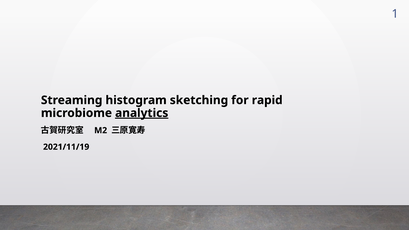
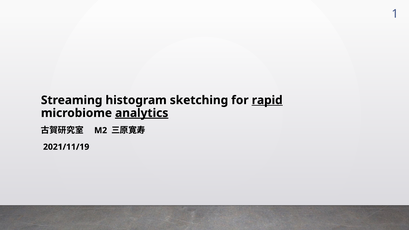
rapid underline: none -> present (267, 100)
